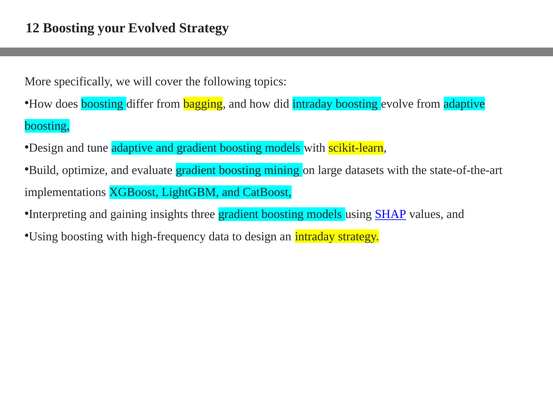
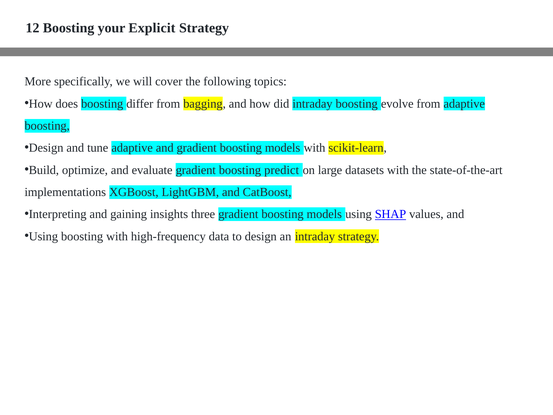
Evolved: Evolved -> Explicit (152, 28)
mining: mining -> predict (282, 170)
